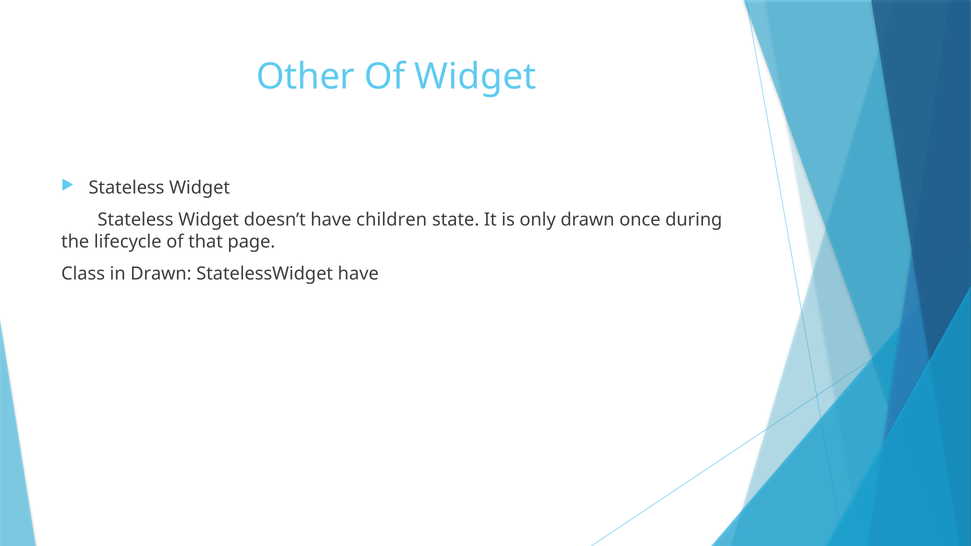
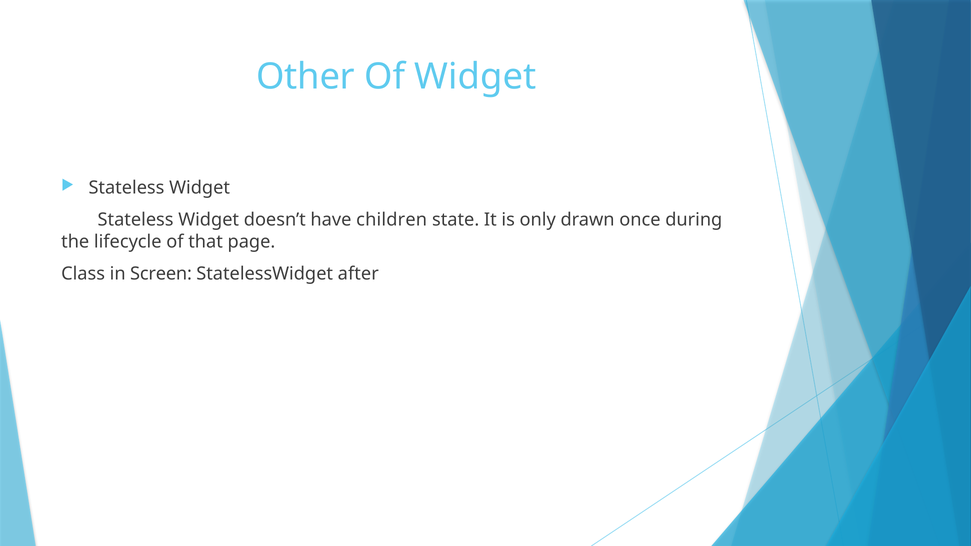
in Drawn: Drawn -> Screen (161, 274)
StatelessWidget have: have -> after (358, 274)
